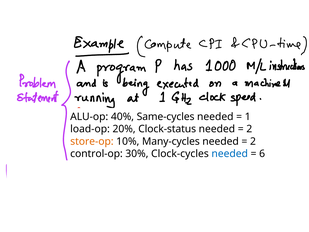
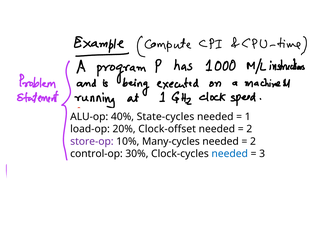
Same-cycles: Same-cycles -> State-cycles (165, 116)
Clock-status: Clock-status -> Clock-offset (167, 129)
store-op colour: orange -> purple (92, 141)
6: 6 -> 3 (262, 154)
